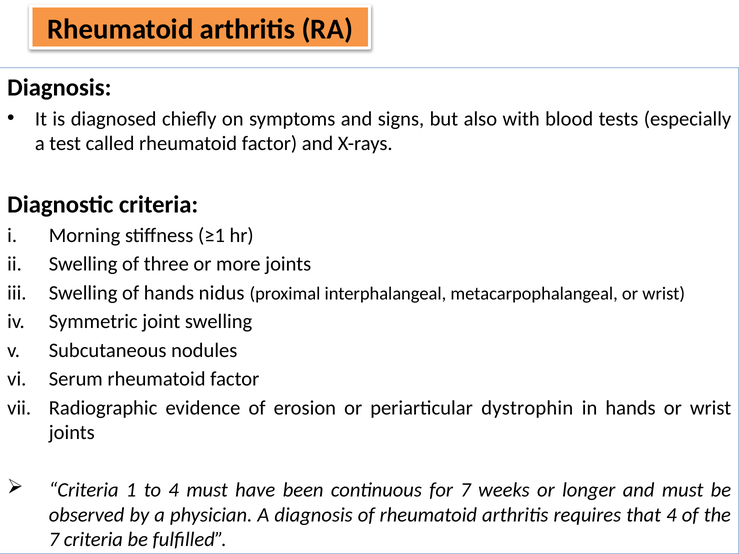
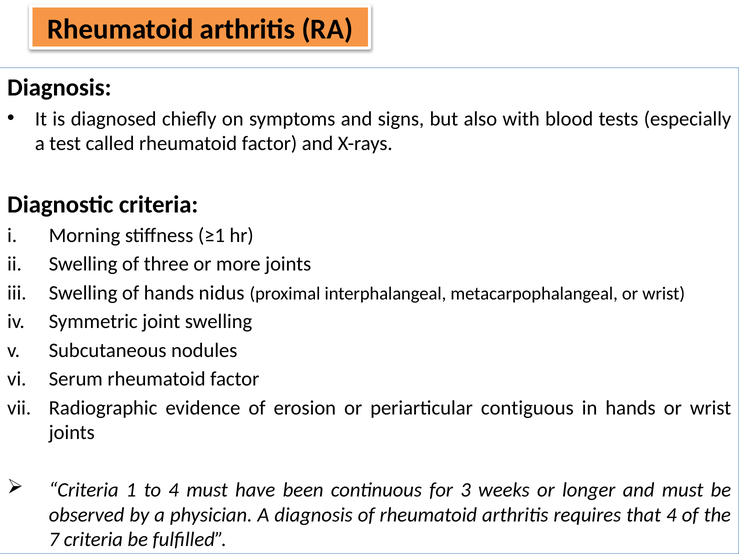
dystrophin: dystrophin -> contiguous (527, 408)
for 7: 7 -> 3 (466, 490)
